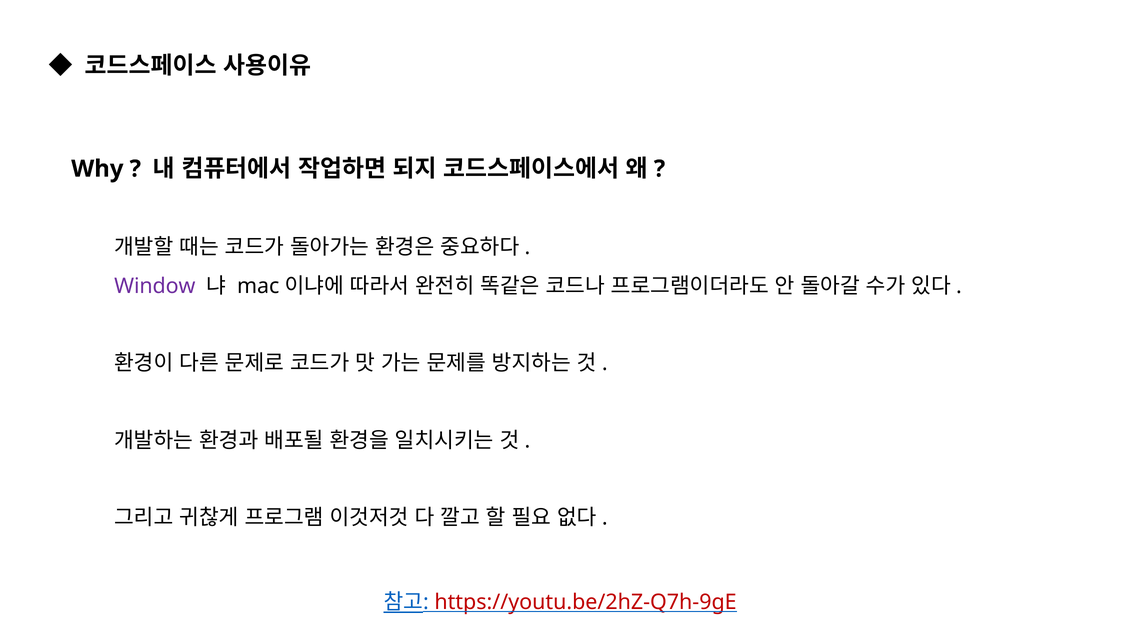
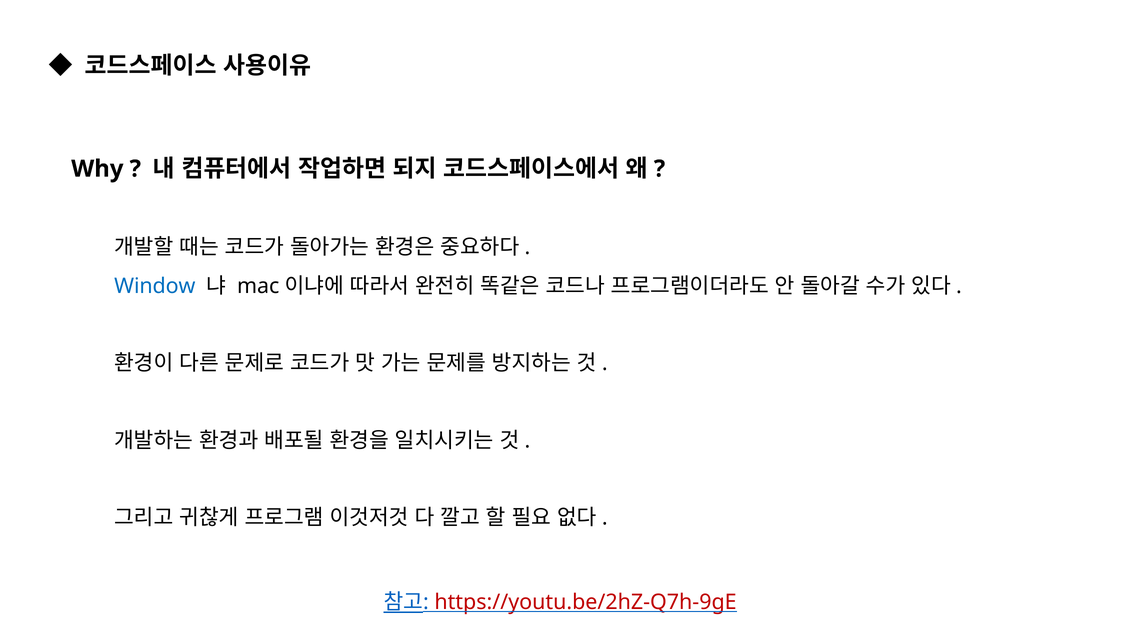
Window colour: purple -> blue (155, 286)
